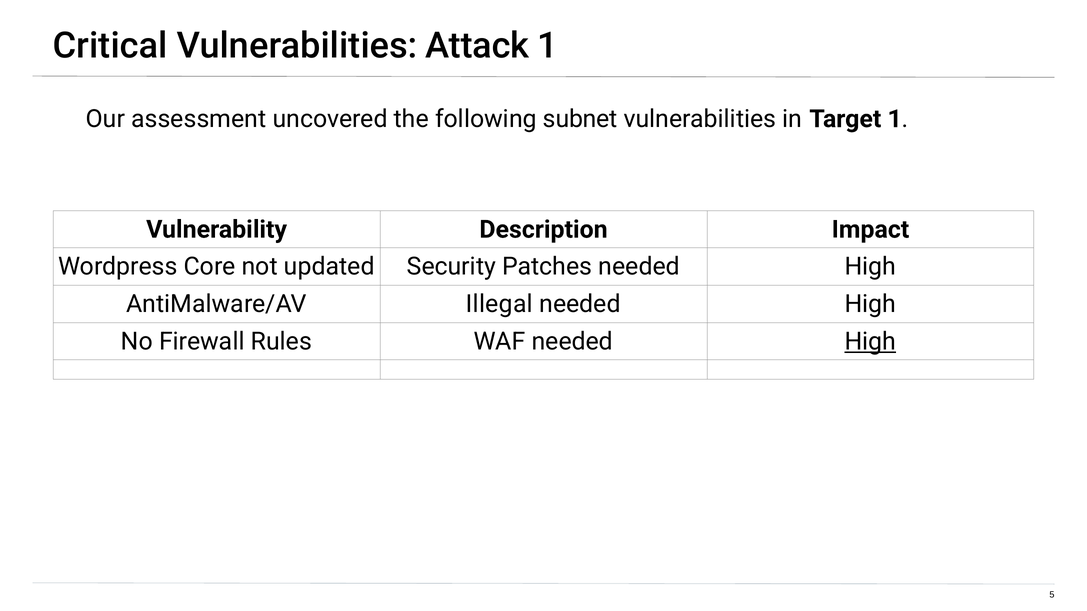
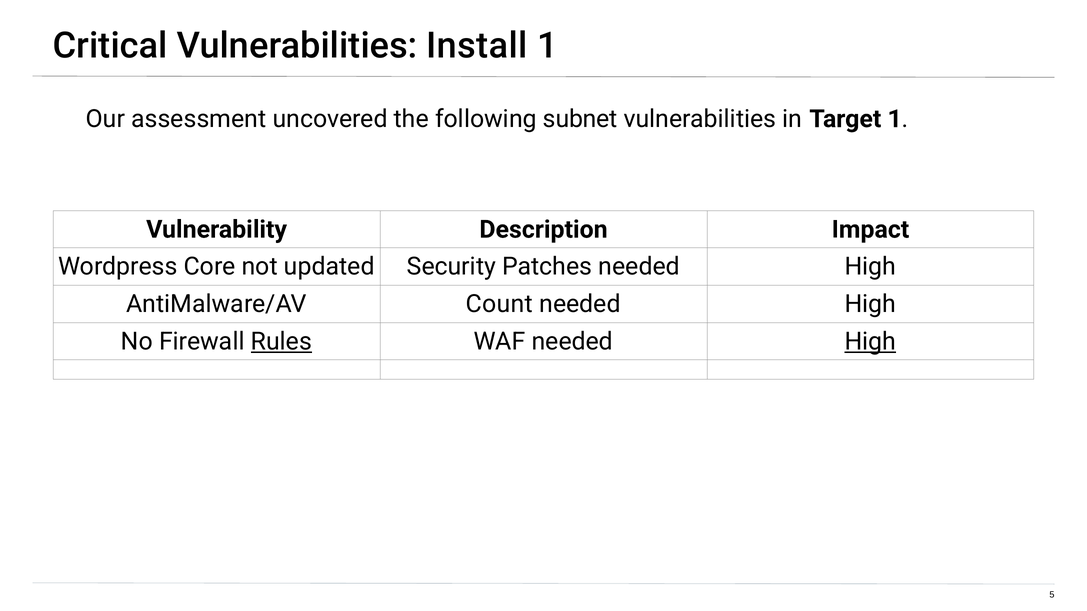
Attack: Attack -> Install (477, 46)
Illegal: Illegal -> Count (499, 304)
Rules underline: none -> present (281, 342)
